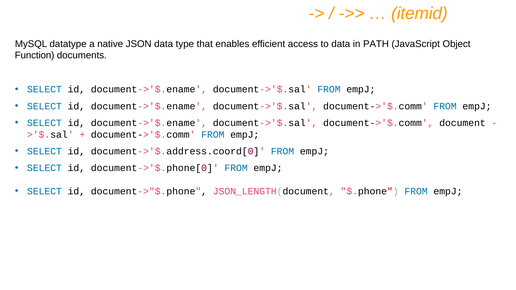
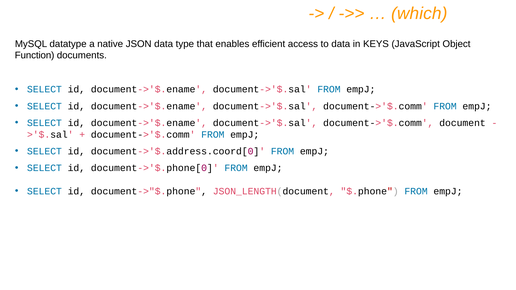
itemid: itemid -> which (419, 13)
PATH: PATH -> KEYS (376, 44)
